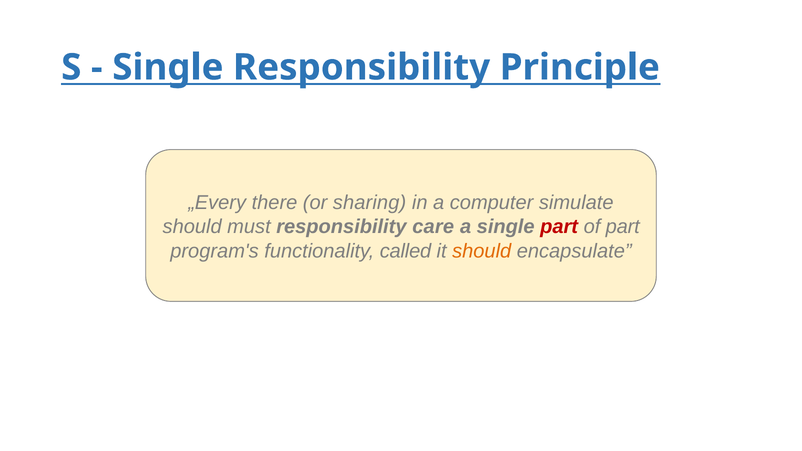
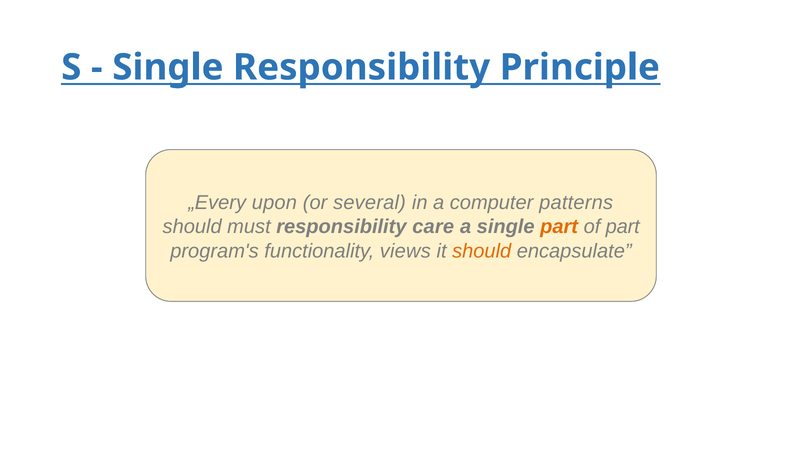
there: there -> upon (274, 203)
sharing: sharing -> several (370, 203)
simulate: simulate -> patterns (576, 203)
part colour: red -> orange (559, 227)
called: called -> views (405, 251)
